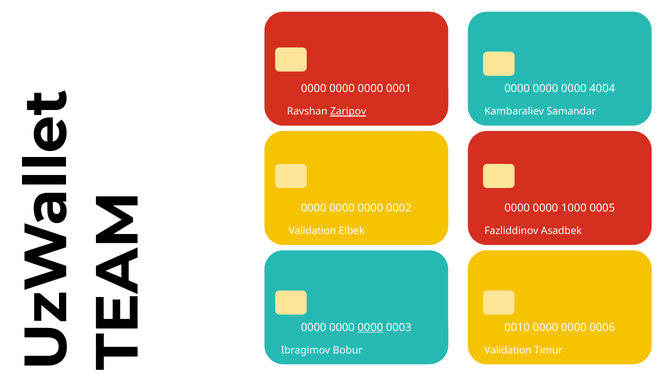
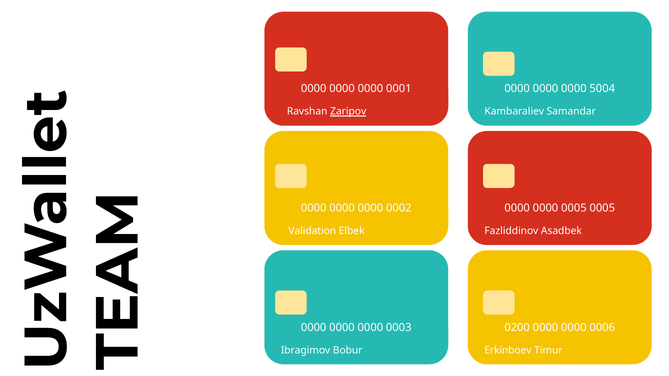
4004: 4004 -> 5004 (602, 89)
0000 1000: 1000 -> 0005 (574, 208)
0000 underline: present -> none (370, 328)
0010: 0010 -> 0200 (517, 328)
Validation: Validation -> Erkinboev (508, 350)
